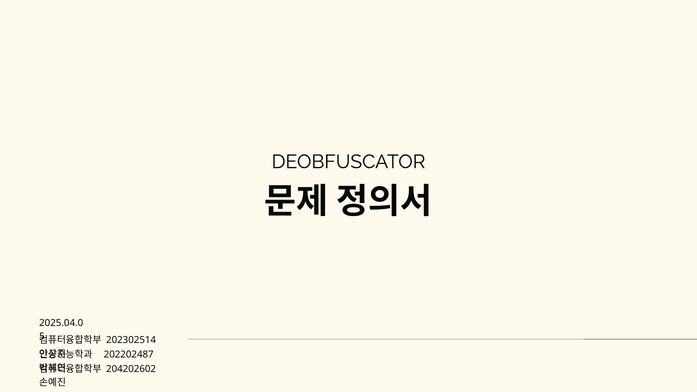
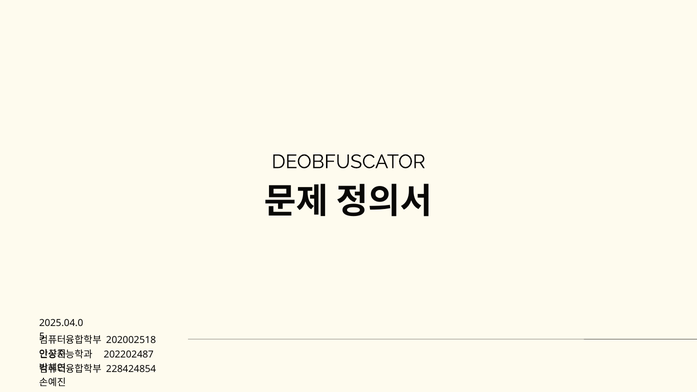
202302514: 202302514 -> 202002518 (131, 340)
204202602: 204202602 -> 228424854 (131, 369)
